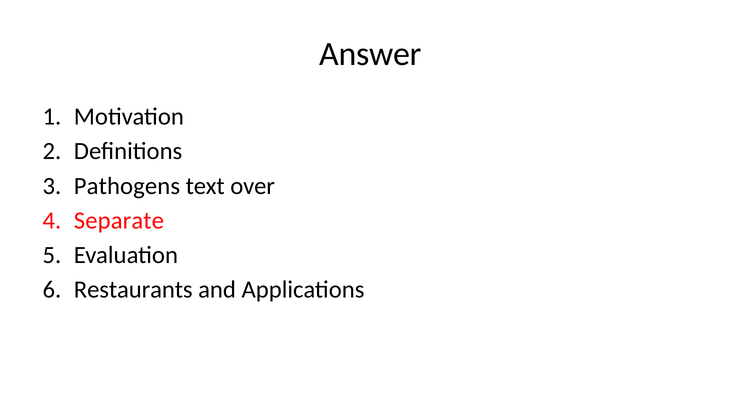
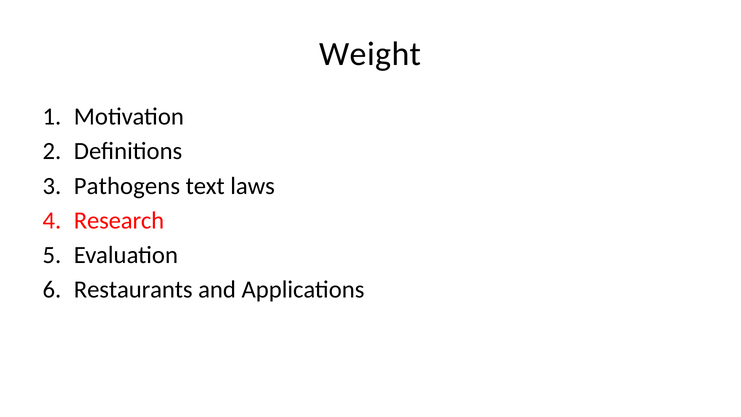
Answer: Answer -> Weight (370, 54)
over: over -> laws (253, 186)
Separate: Separate -> Research (119, 220)
